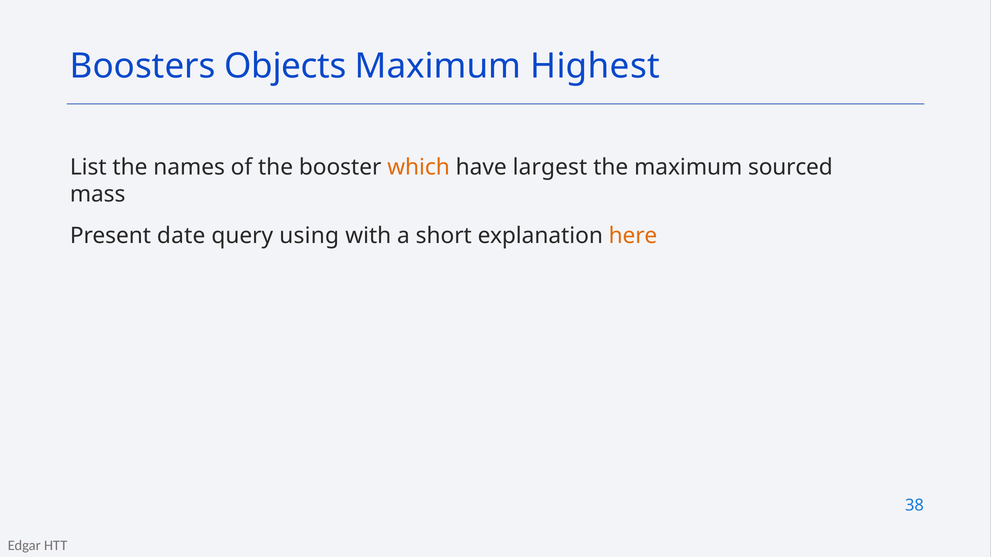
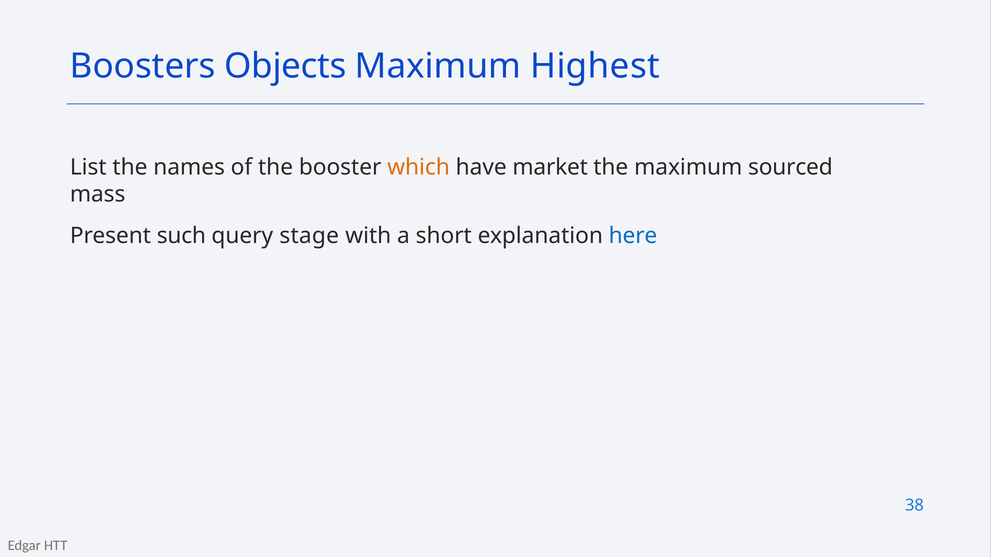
largest: largest -> market (550, 167)
date: date -> such (181, 236)
using: using -> stage (309, 236)
here colour: orange -> blue (633, 236)
